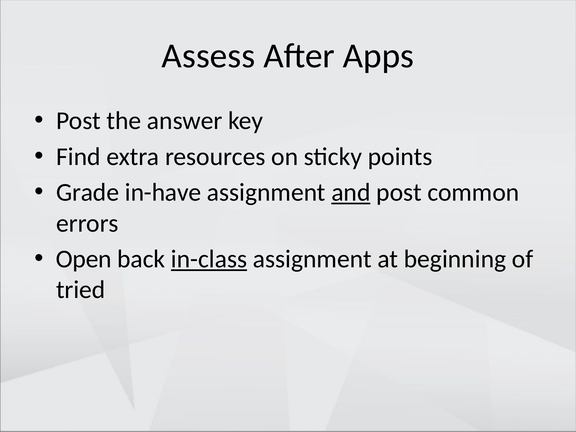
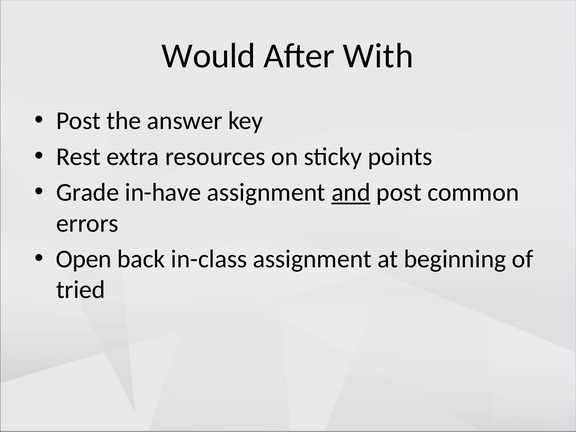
Assess: Assess -> Would (209, 56)
Apps: Apps -> With (378, 56)
Find: Find -> Rest (78, 157)
in-class underline: present -> none (209, 259)
